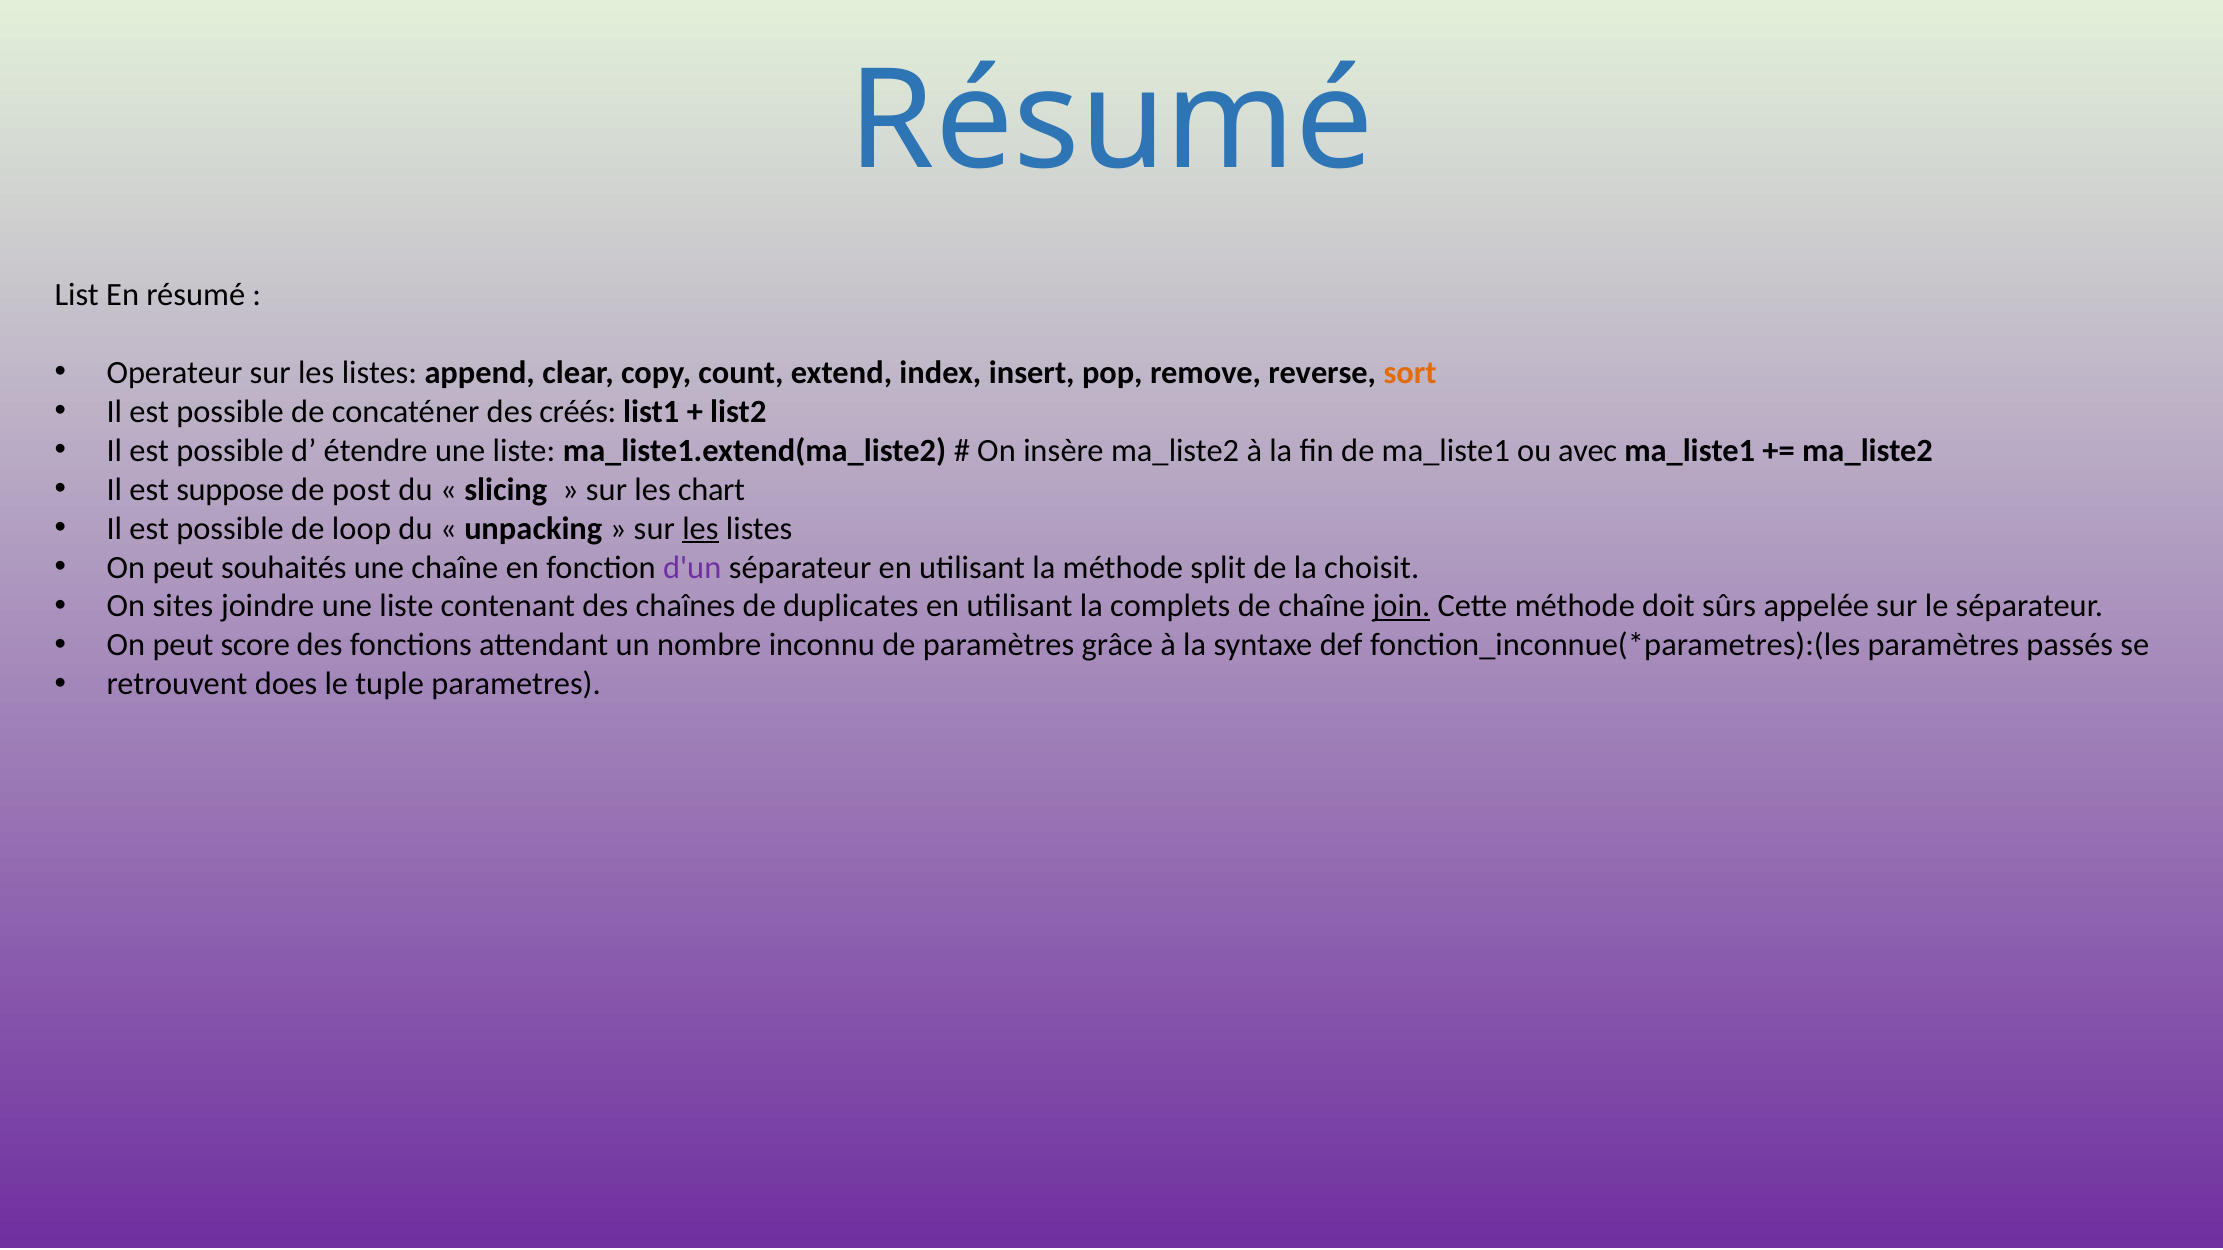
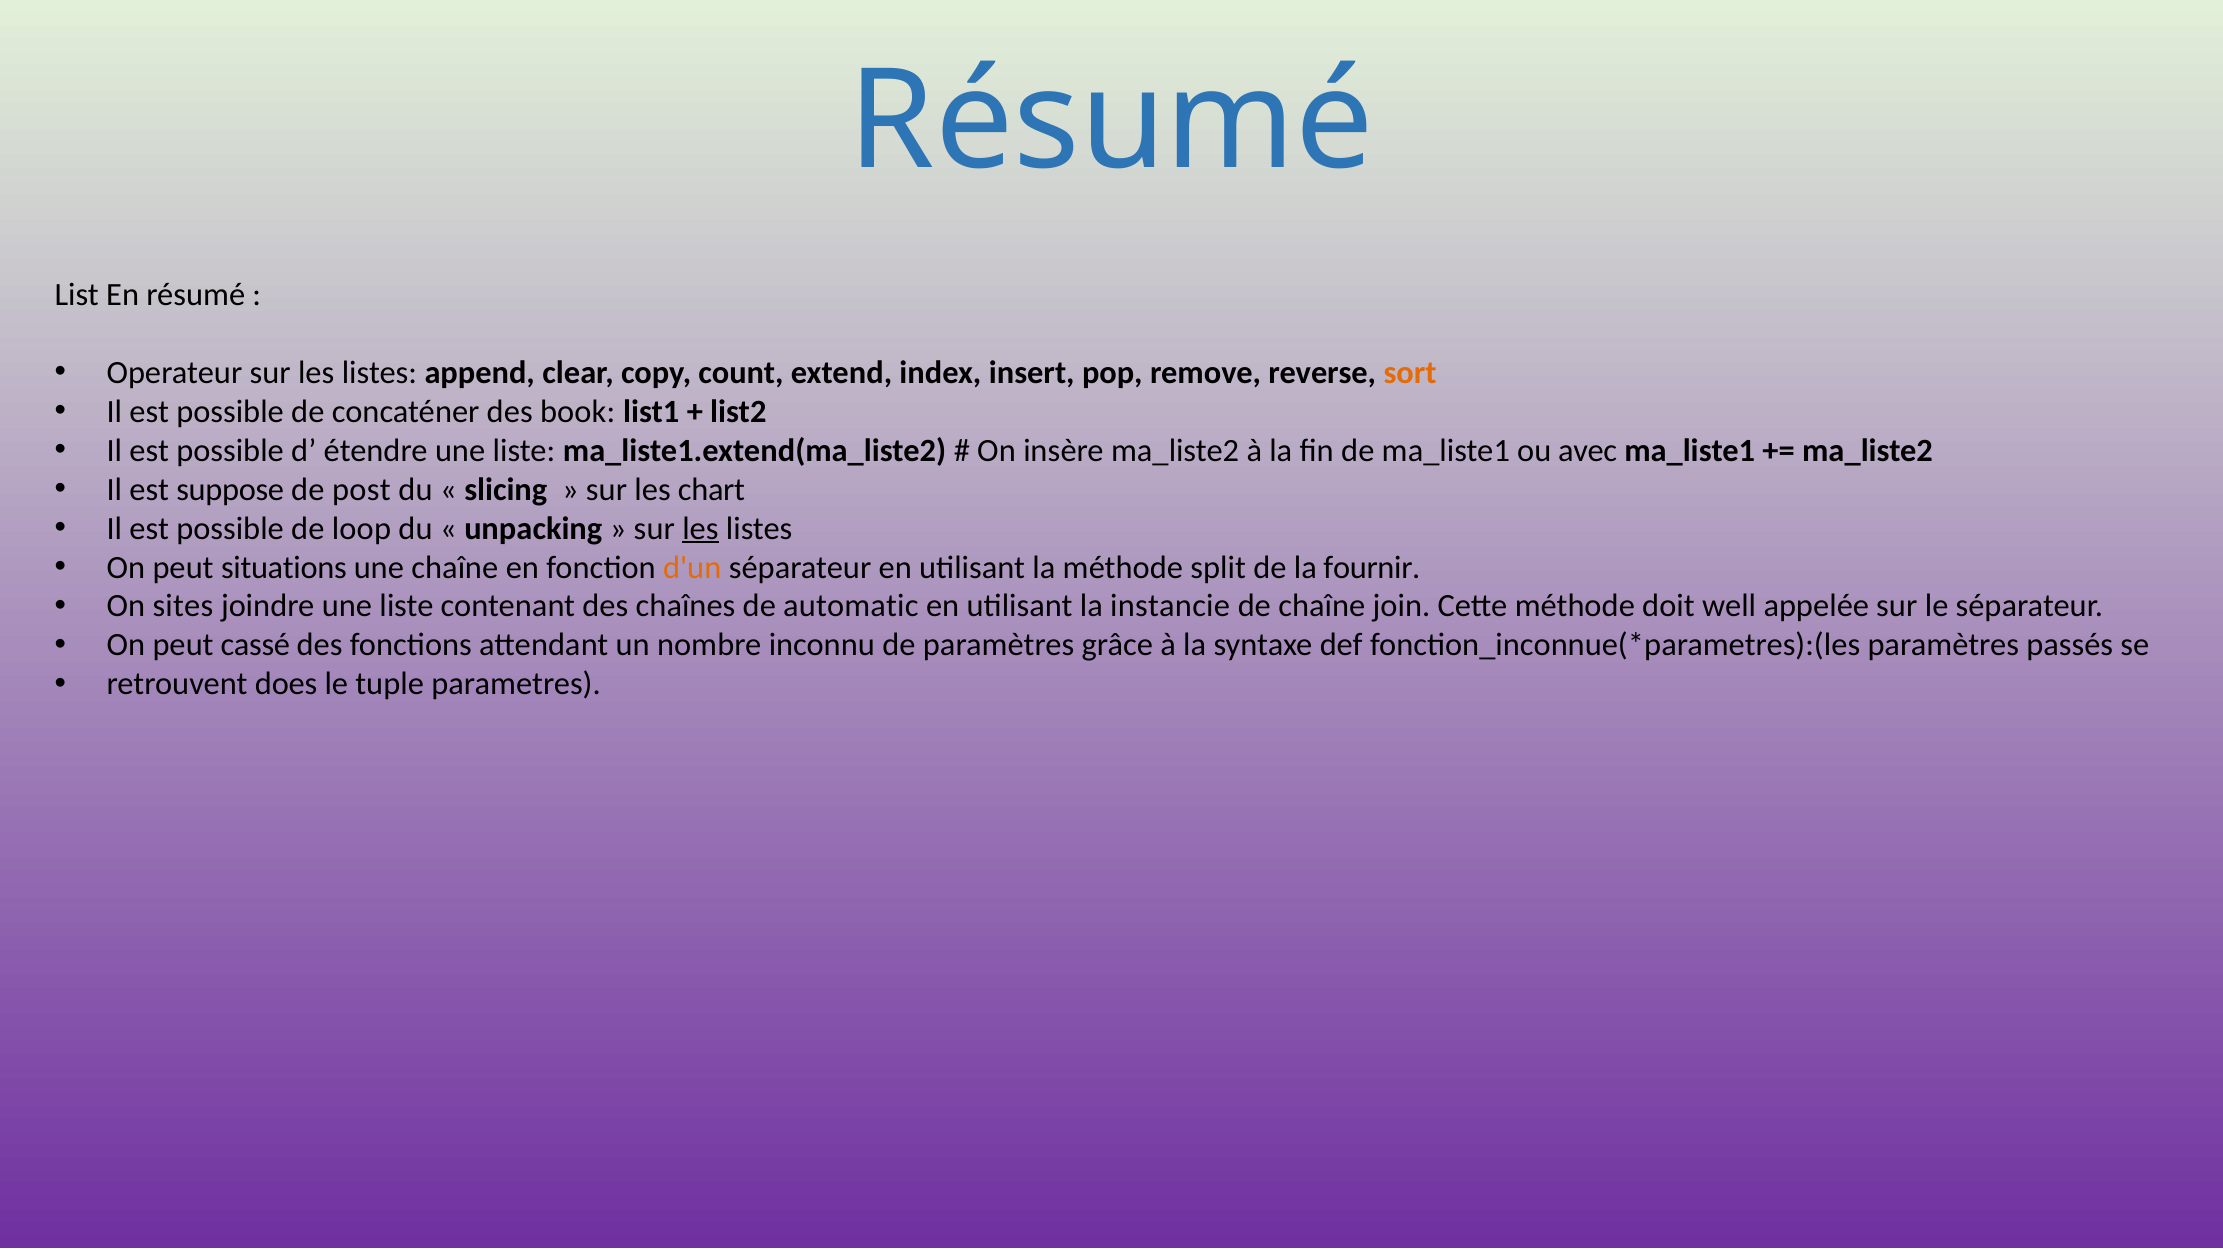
créés: créés -> book (578, 412)
souhaités: souhaités -> situations (284, 568)
d'un colour: purple -> orange (692, 568)
choisit: choisit -> fournir (1372, 568)
duplicates: duplicates -> automatic (851, 607)
complets: complets -> instancie (1170, 607)
join underline: present -> none (1401, 607)
sûrs: sûrs -> well (1729, 607)
score: score -> cassé (255, 645)
